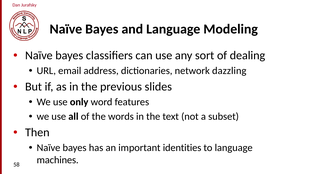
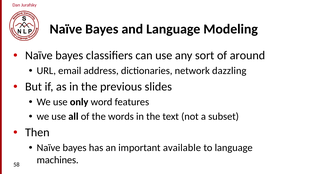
dealing: dealing -> around (247, 55)
identities: identities -> available (182, 148)
